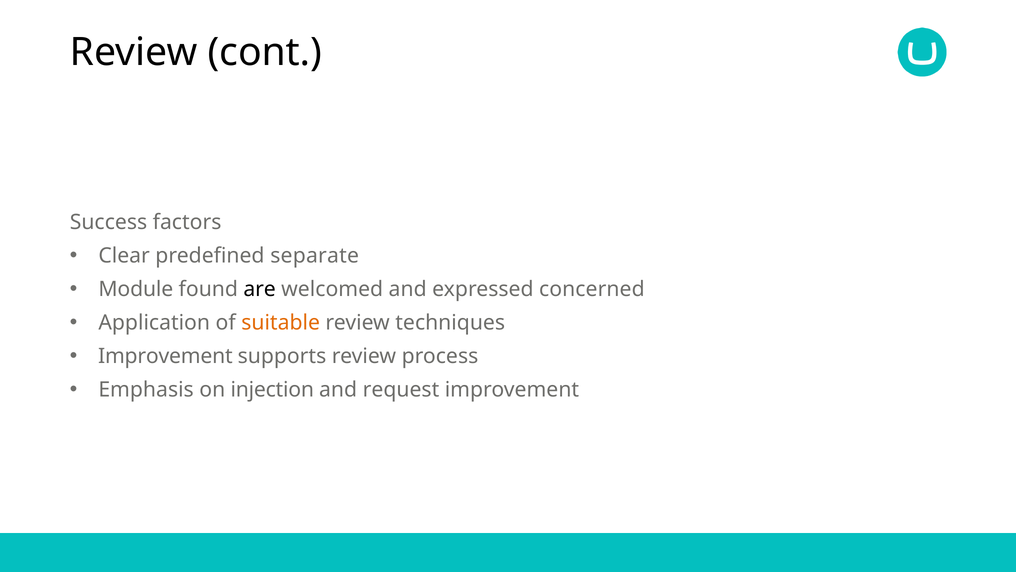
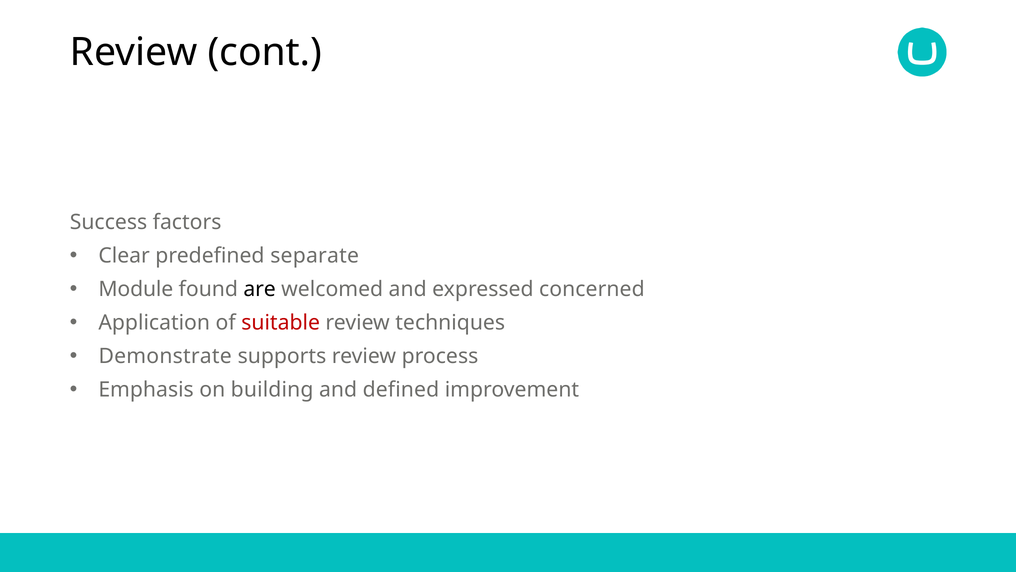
suitable colour: orange -> red (281, 322)
Improvement: Improvement -> Demonstrate (165, 356)
injection: injection -> building (272, 389)
request: request -> defined (401, 389)
